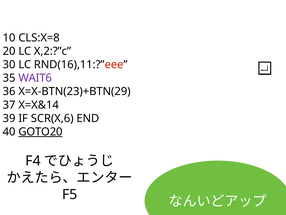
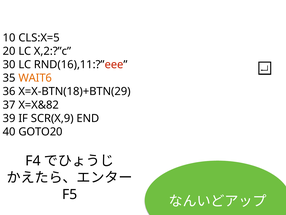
CLS:X=8: CLS:X=8 -> CLS:X=5 (39, 38)
WAIT6 colour: purple -> orange (35, 78)
X=X-BTN(23)+BTN(29: X=X-BTN(23)+BTN(29 -> X=X-BTN(18)+BTN(29 (75, 91)
X=X&14: X=X&14 -> X=X&82 (39, 105)
SCR(X,6: SCR(X,6 -> SCR(X,9 (52, 118)
GOTO20 underline: present -> none (40, 131)
